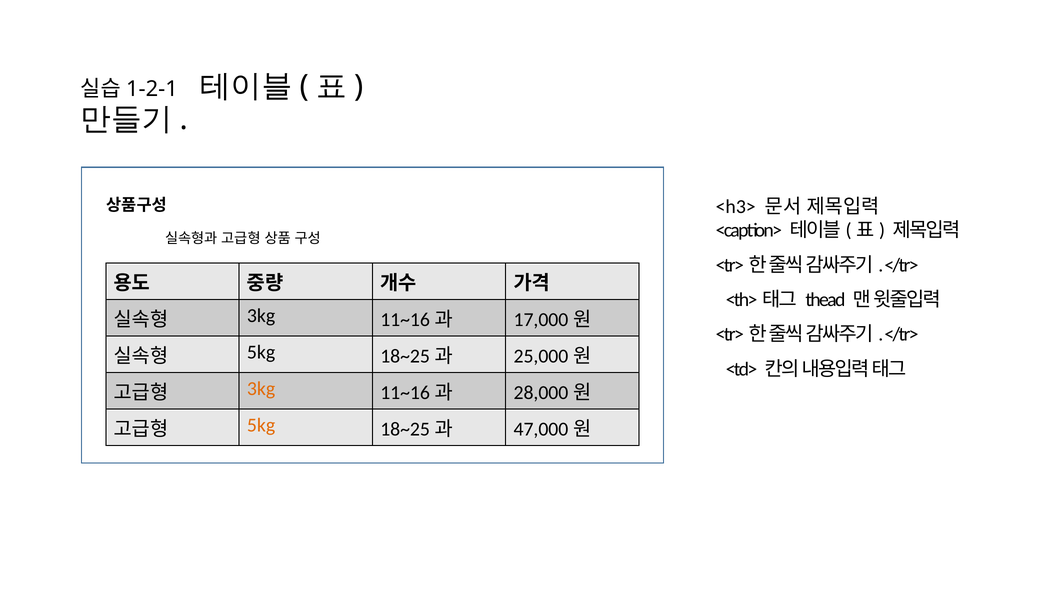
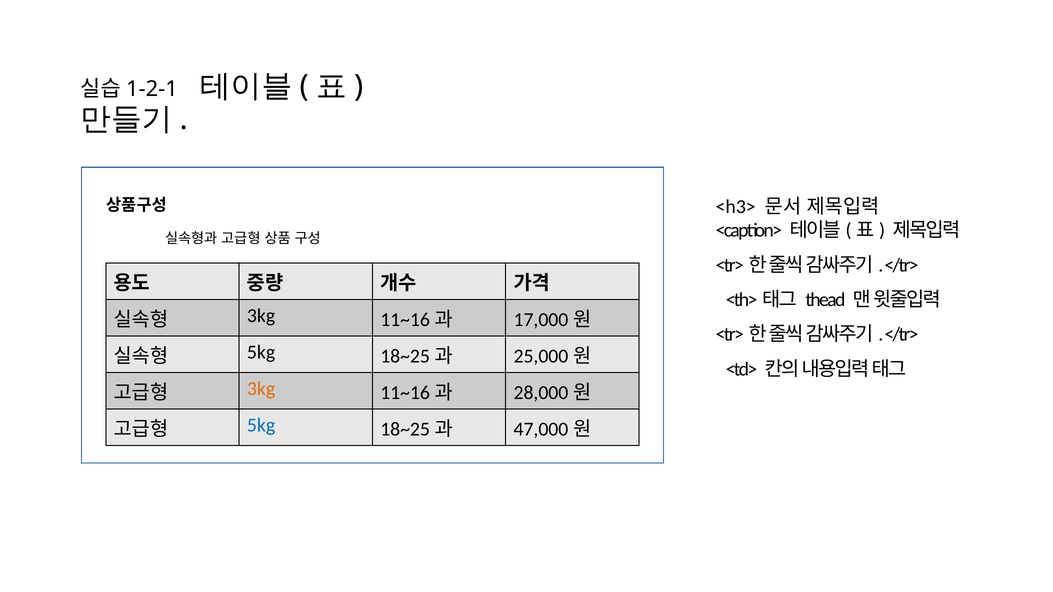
5kg colour: orange -> blue (261, 426)
